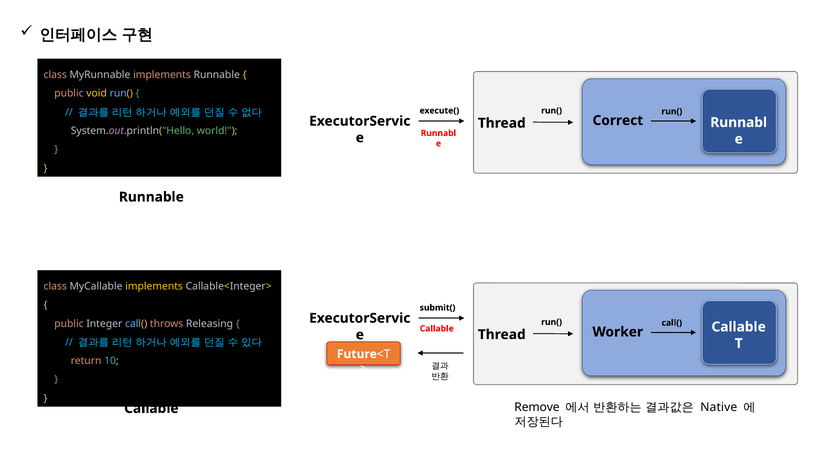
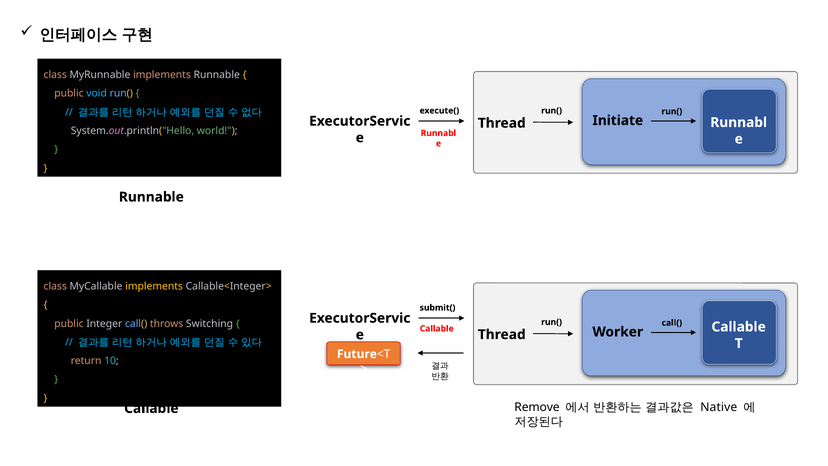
void colour: yellow -> light blue (97, 94)
Correct: Correct -> Initiate (618, 120)
Releasing: Releasing -> Switching (210, 323)
